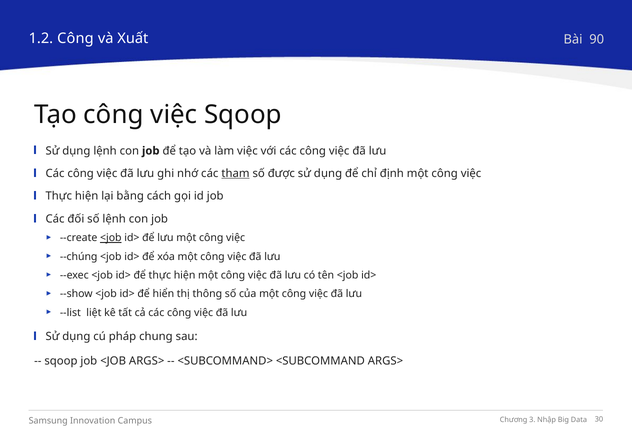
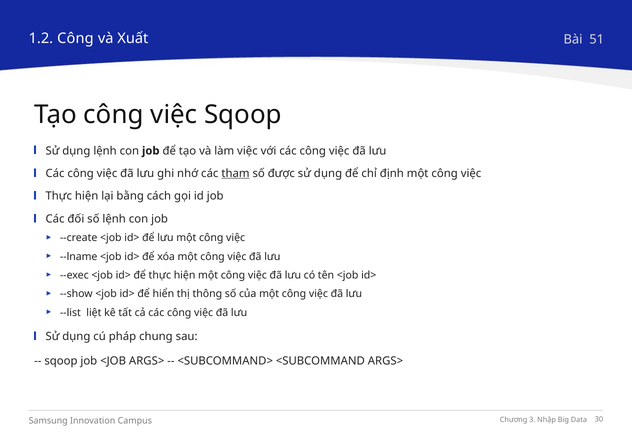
90: 90 -> 51 (597, 39)
<job underline: present -> none (111, 238)
--chúng: --chúng -> --lname (79, 256)
